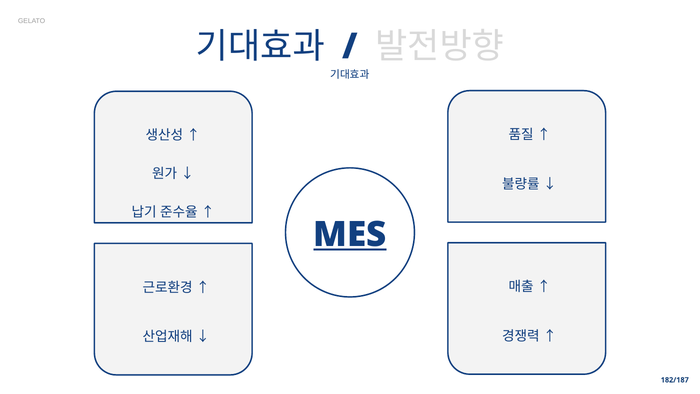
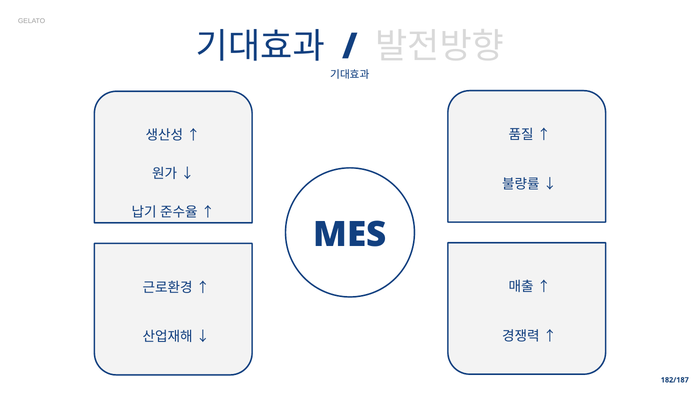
MES underline: present -> none (350, 234)
